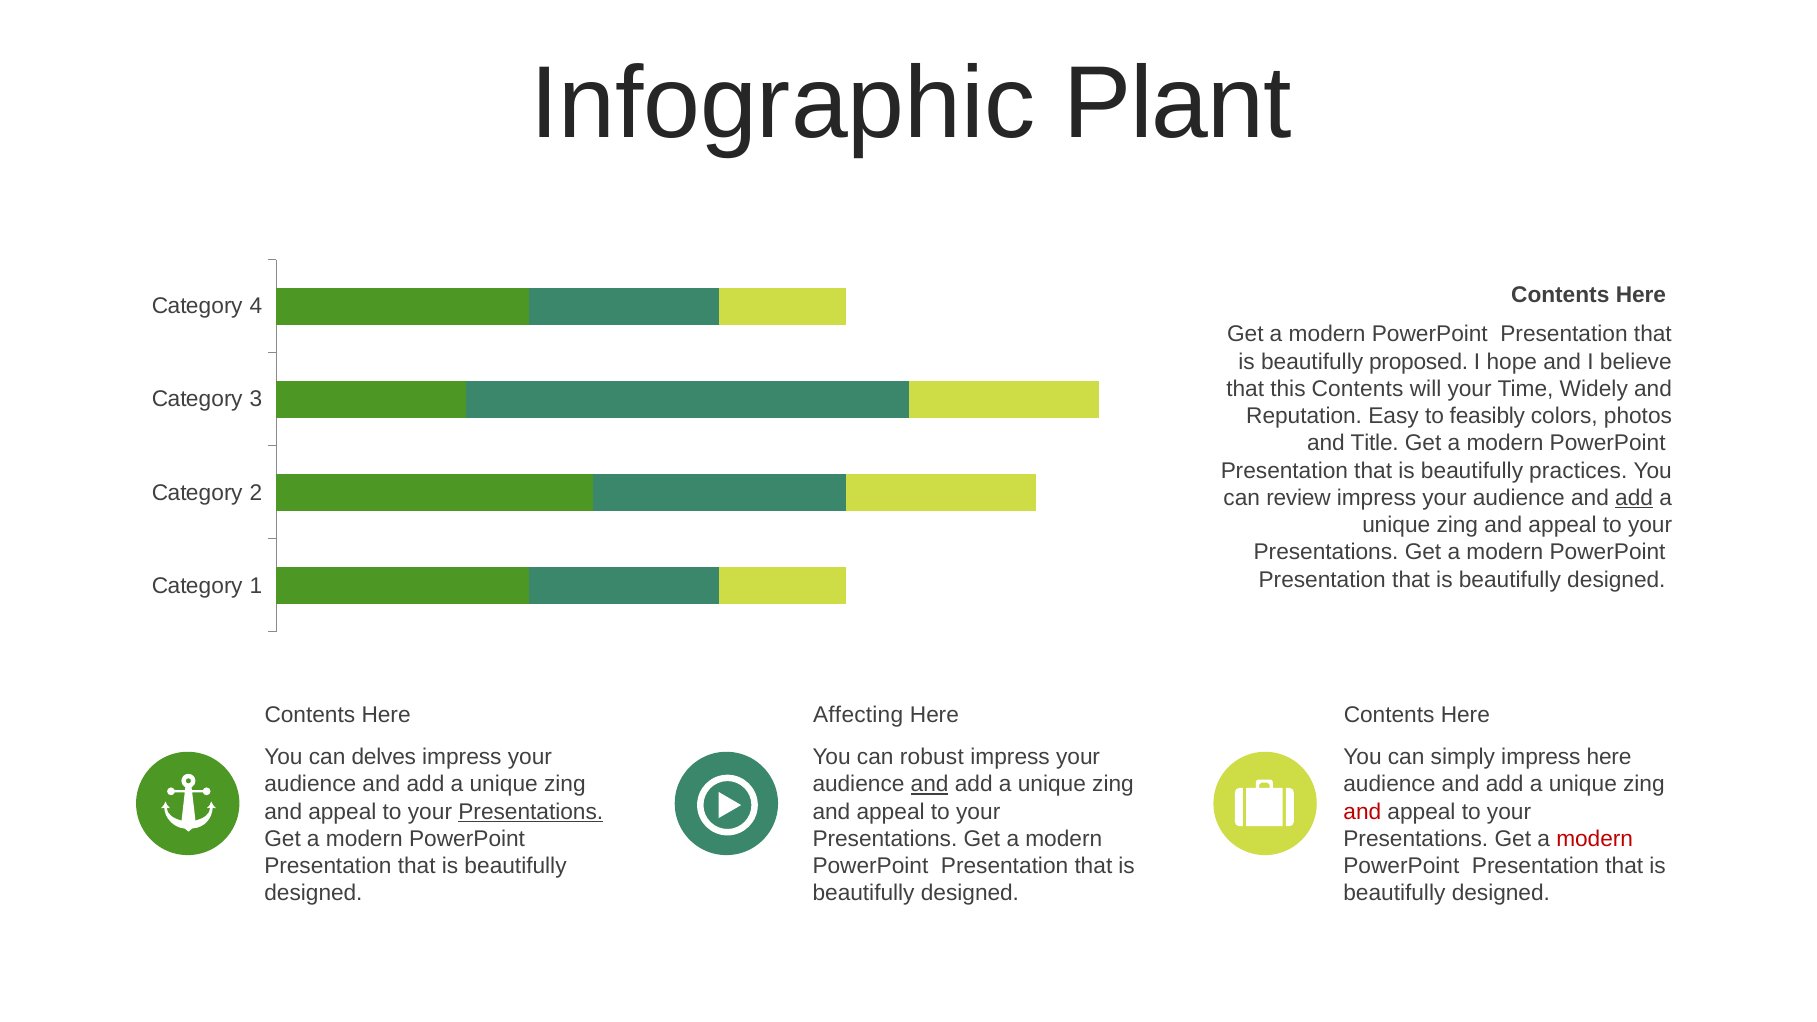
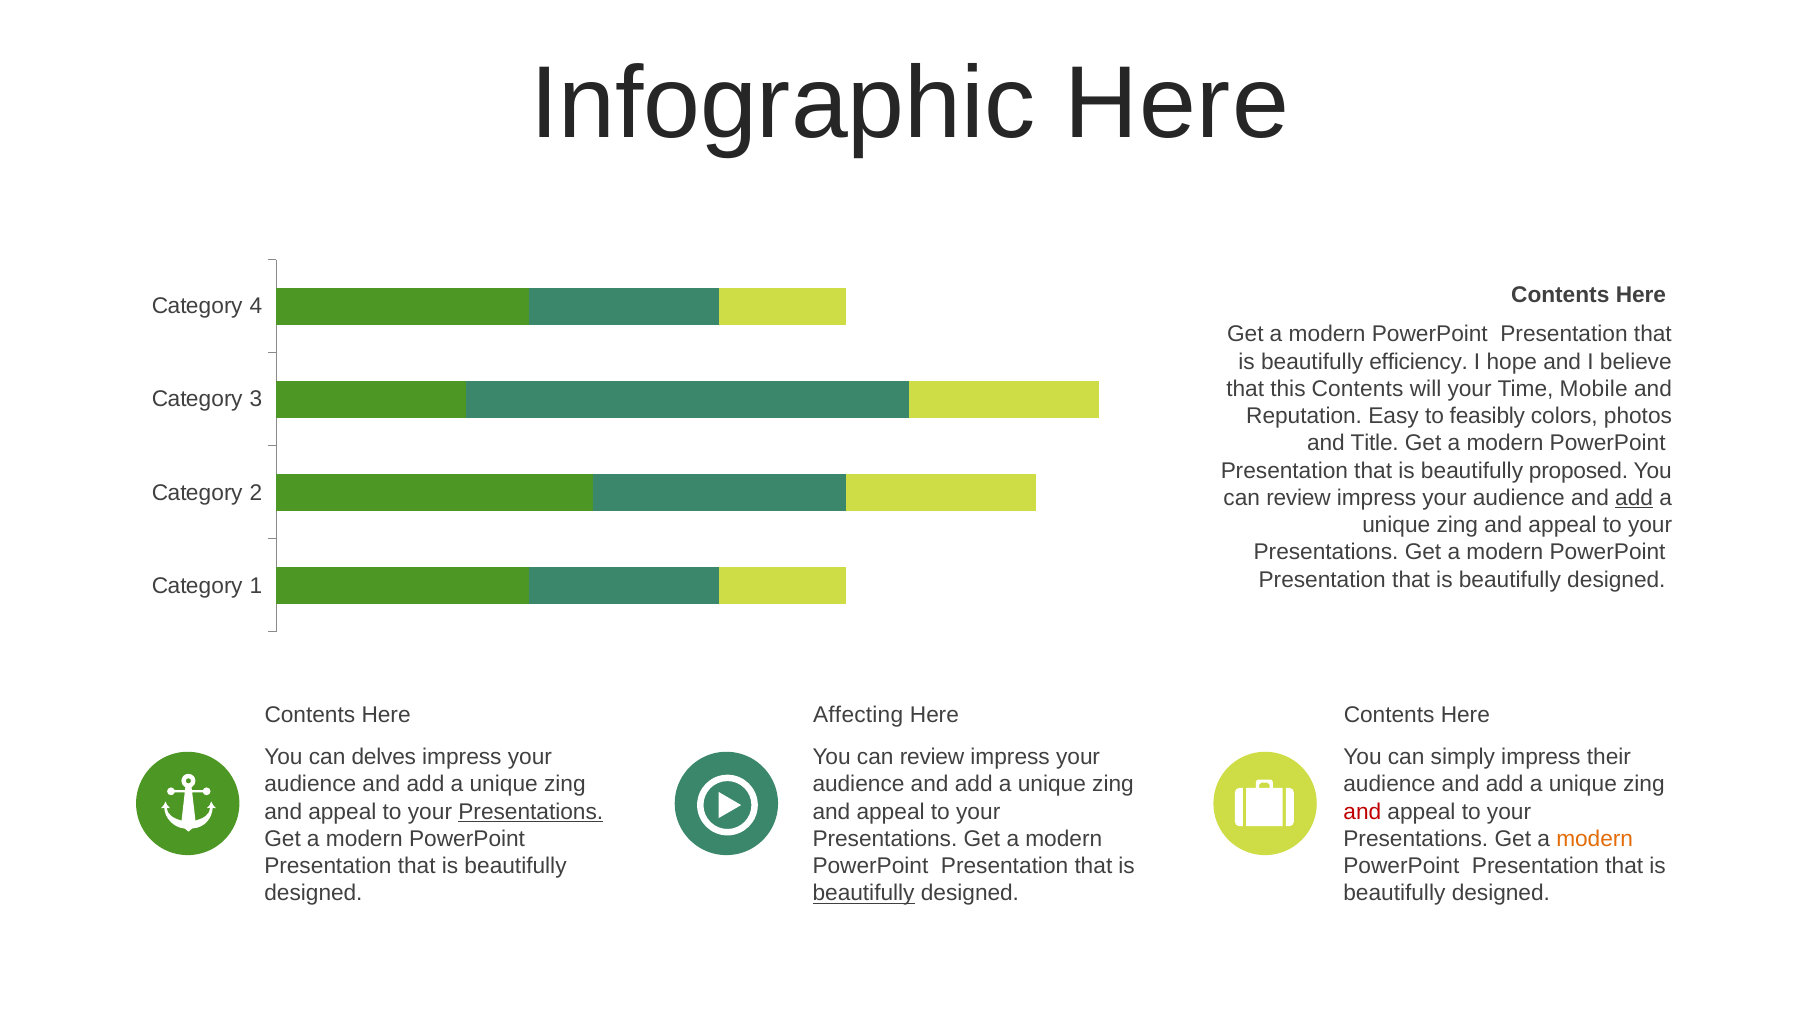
Infographic Plant: Plant -> Here (1177, 104)
proposed: proposed -> efficiency (1419, 362)
Widely: Widely -> Mobile (1594, 389)
practices: practices -> proposed (1579, 471)
robust: robust -> review (932, 757)
impress here: here -> their (1609, 757)
and underline: present -> none (930, 784)
modern colour: red -> orange (1595, 839)
beautifully underline: none -> present (864, 893)
